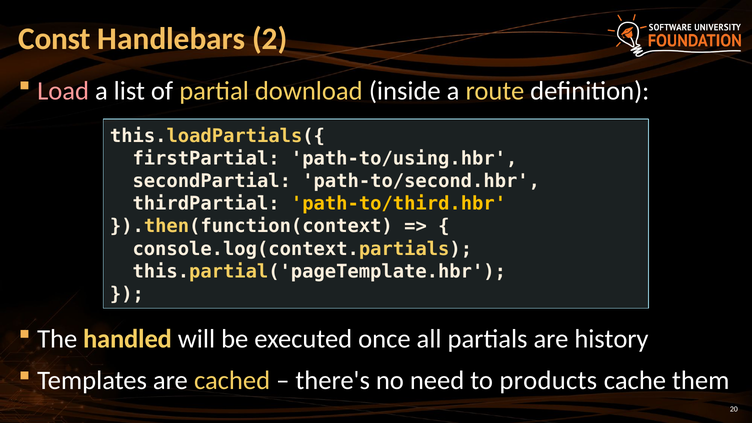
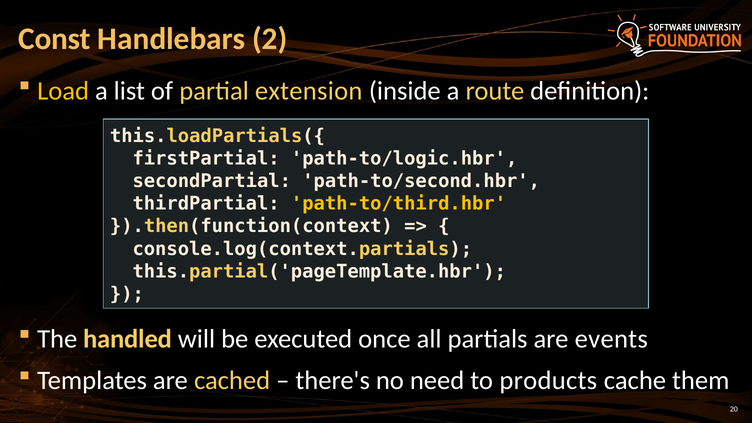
Load colour: pink -> yellow (63, 91)
download: download -> extension (309, 91)
path-to/using.hbr: path-to/using.hbr -> path-to/logic.hbr (404, 159)
history: history -> events (611, 339)
